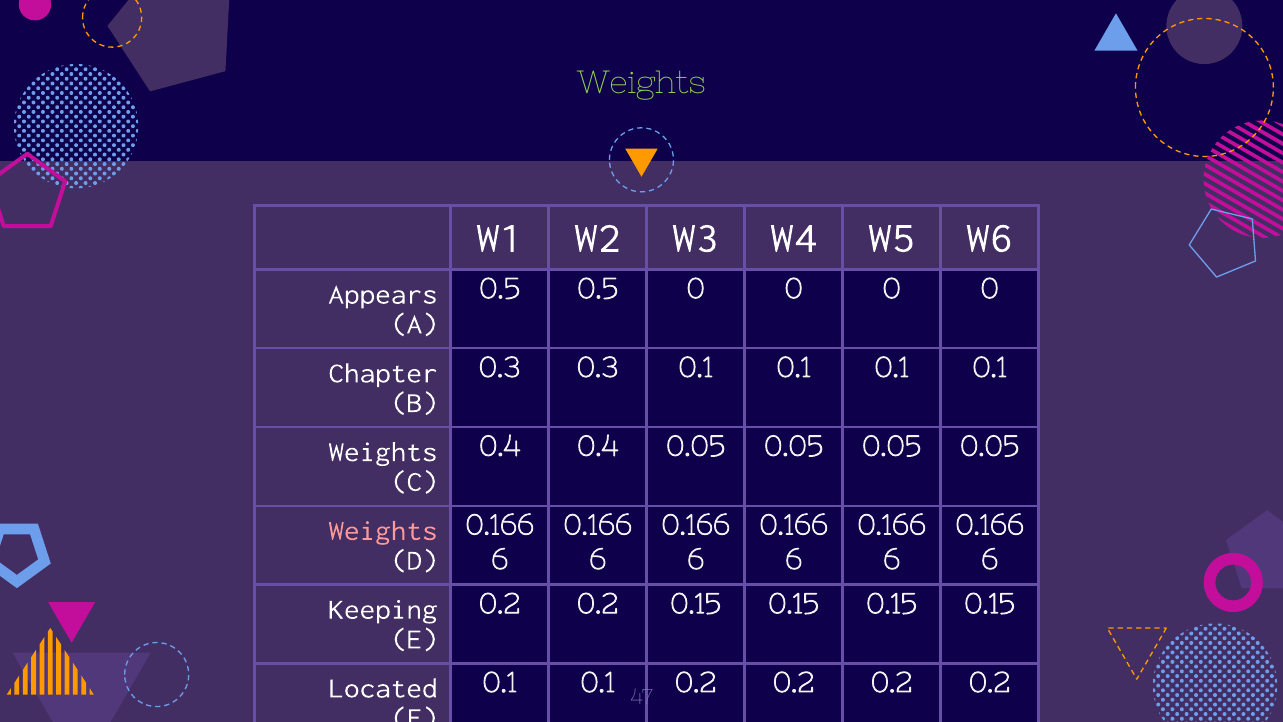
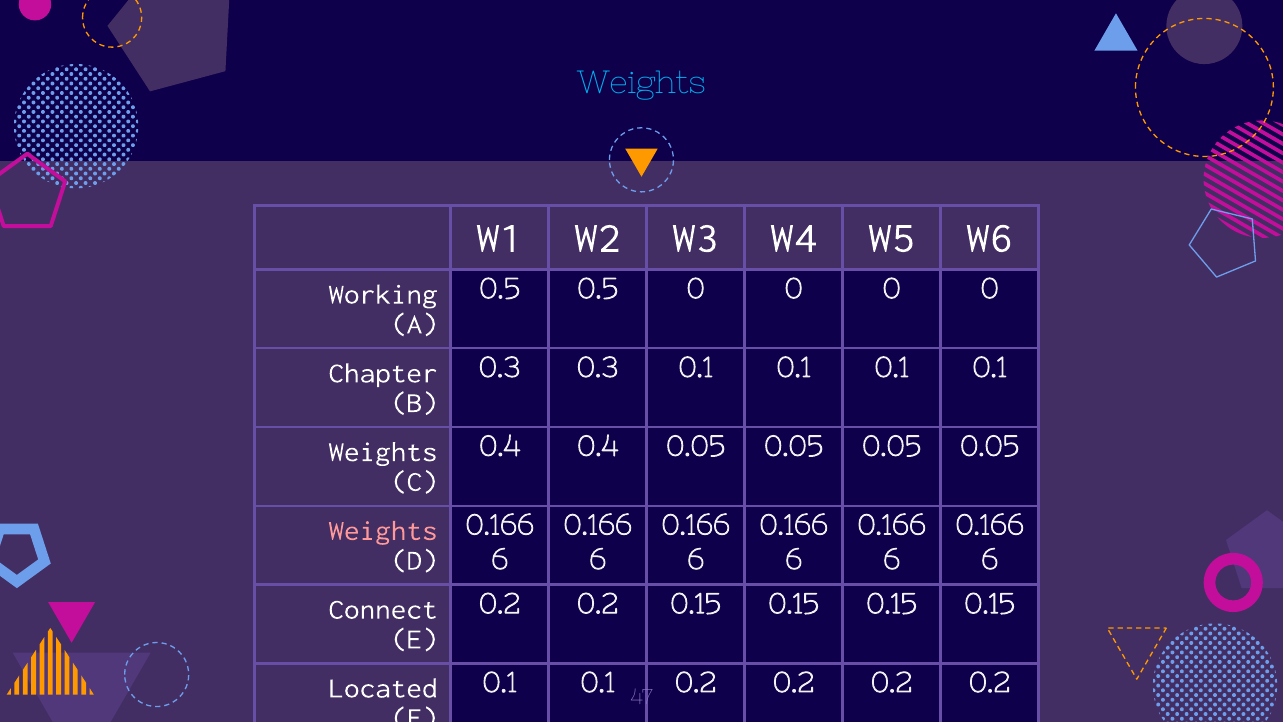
Weights colour: light green -> light blue (642, 83)
Appears: Appears -> Working (383, 294)
Keeping: Keeping -> Connect (383, 609)
